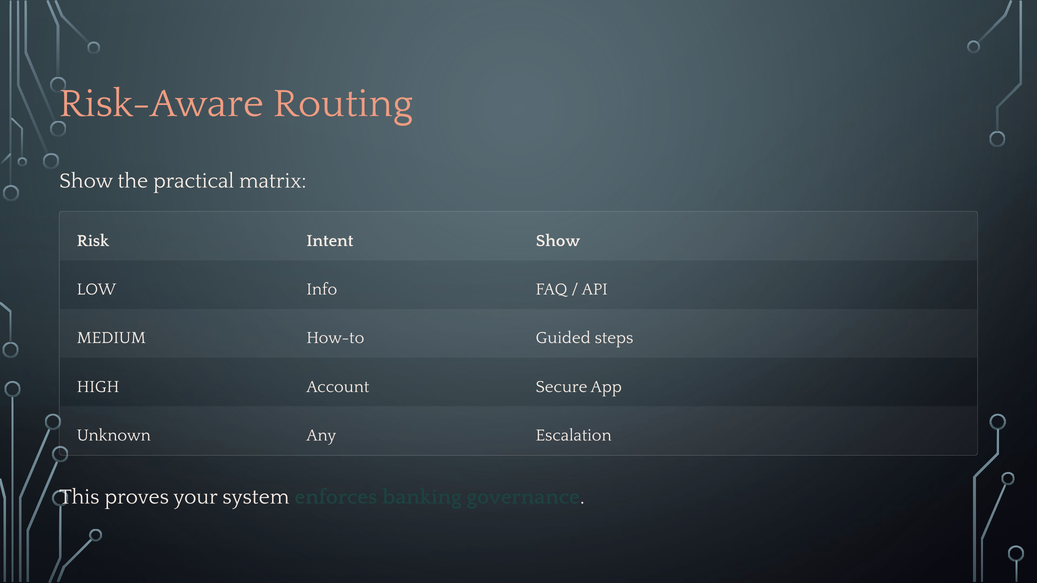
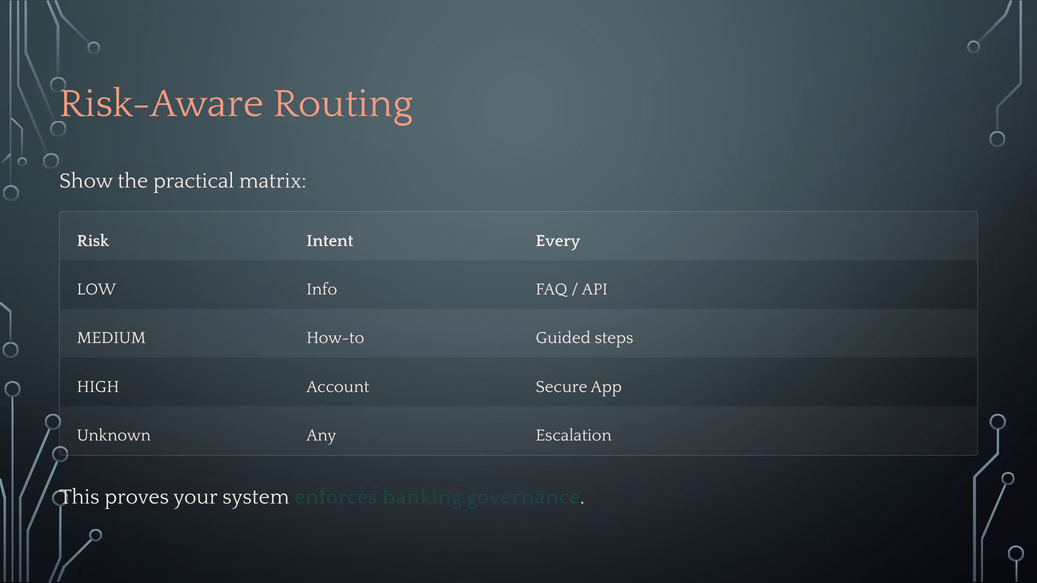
Intent Show: Show -> Every (558, 241)
